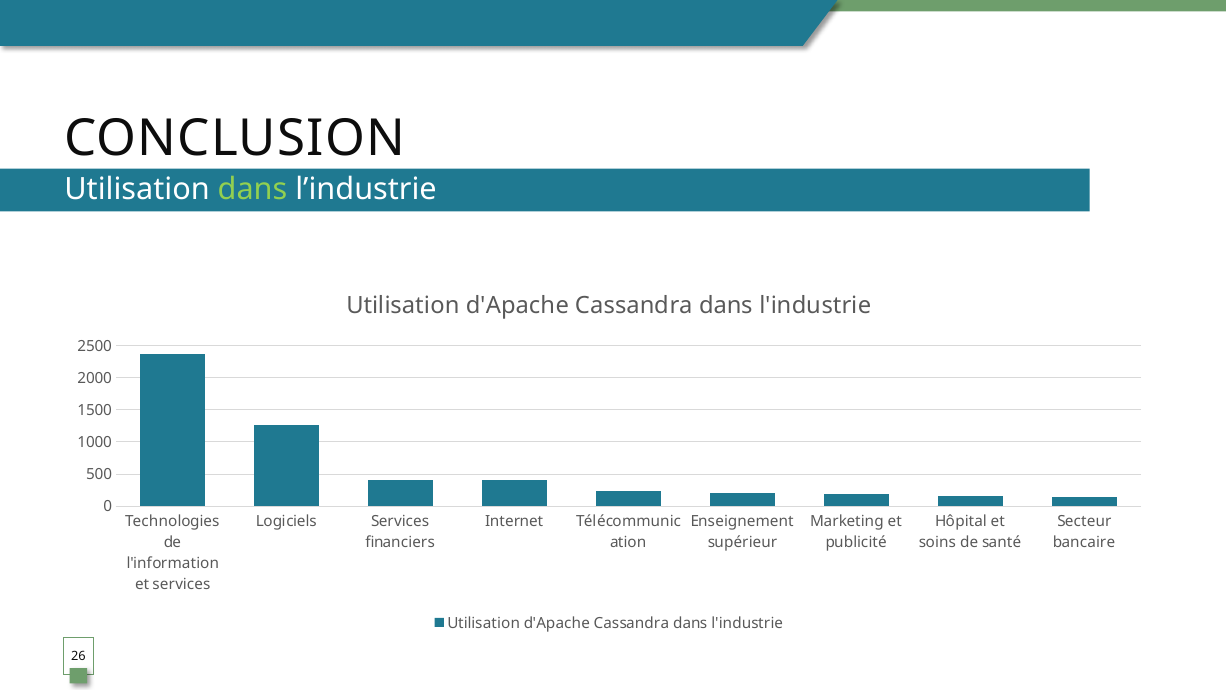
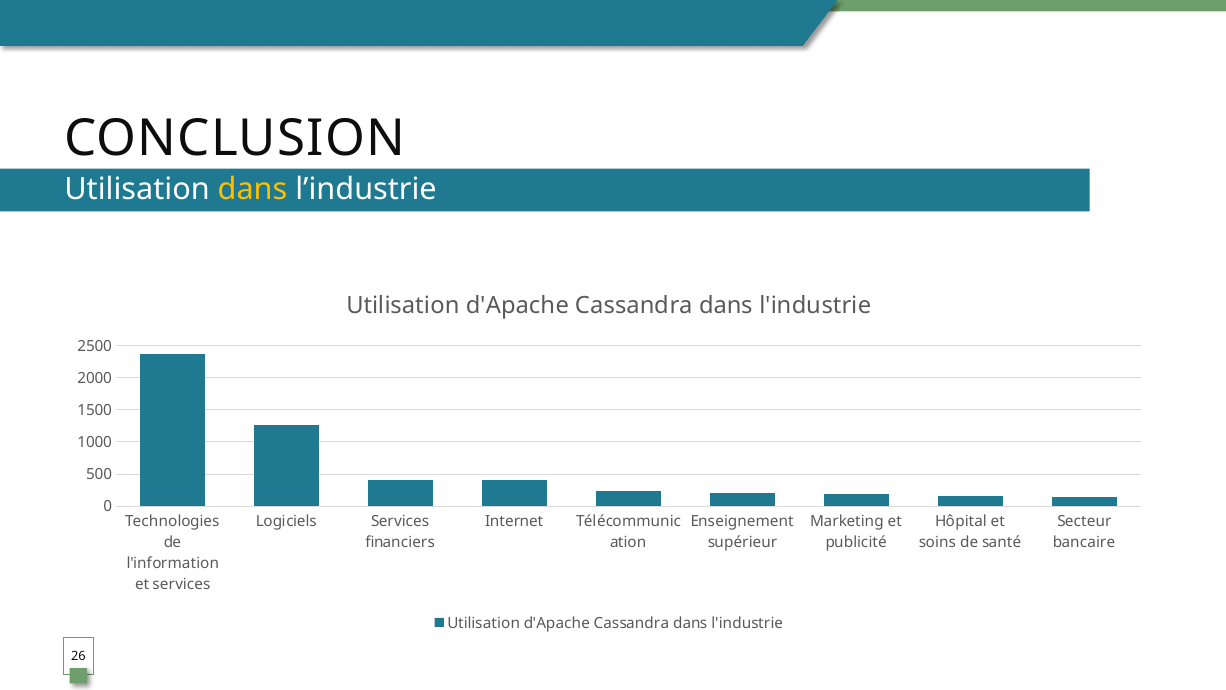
dans colour: light green -> yellow (253, 190)
